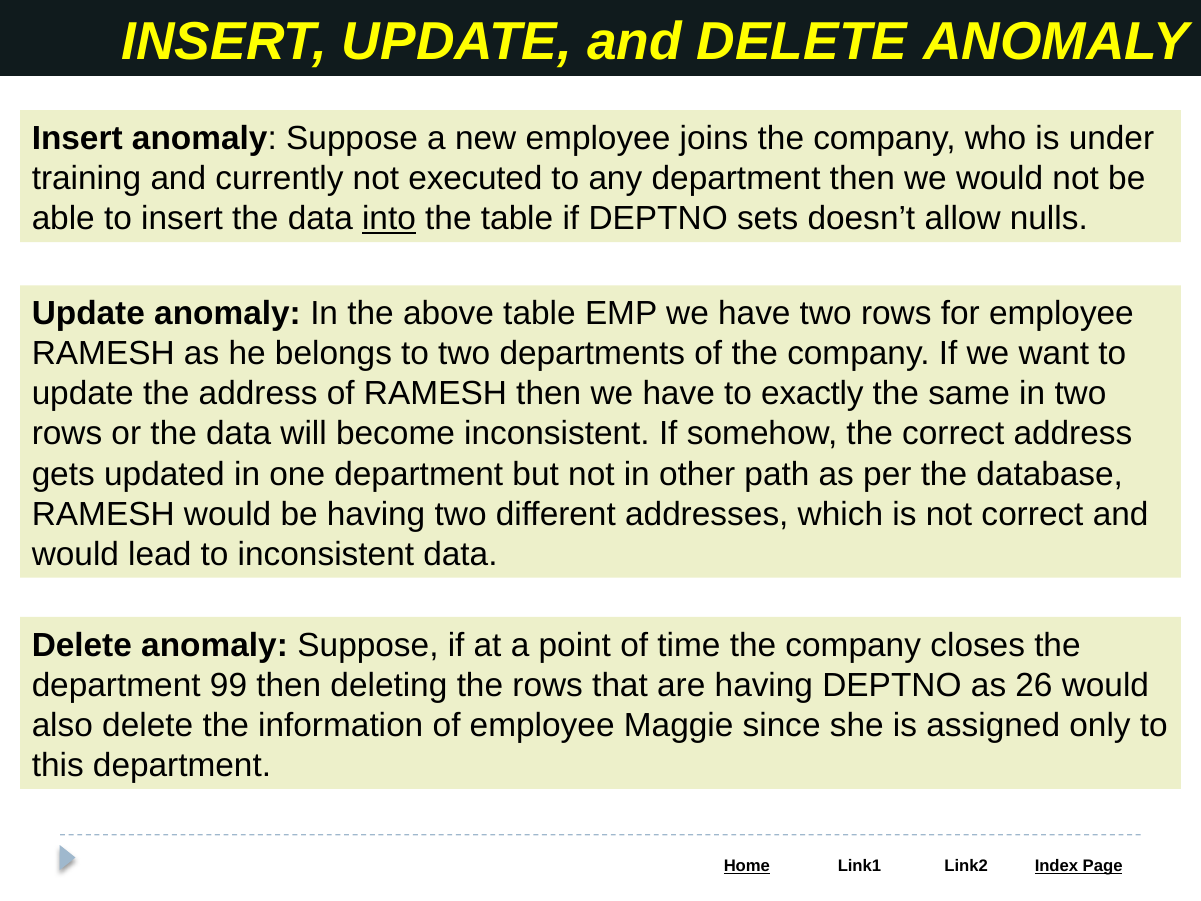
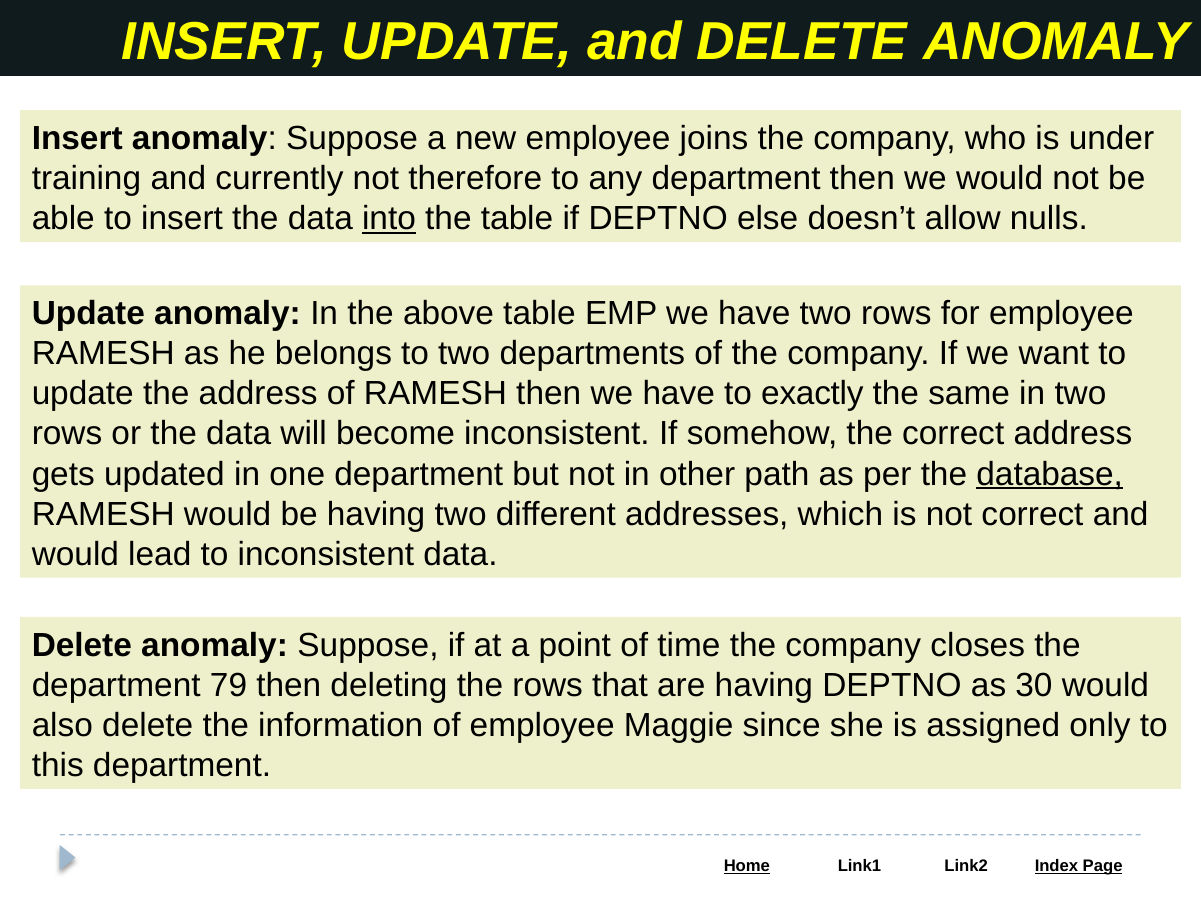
executed: executed -> therefore (475, 178)
sets: sets -> else (768, 218)
database underline: none -> present (1050, 474)
99: 99 -> 79 (229, 685)
26: 26 -> 30 (1034, 685)
